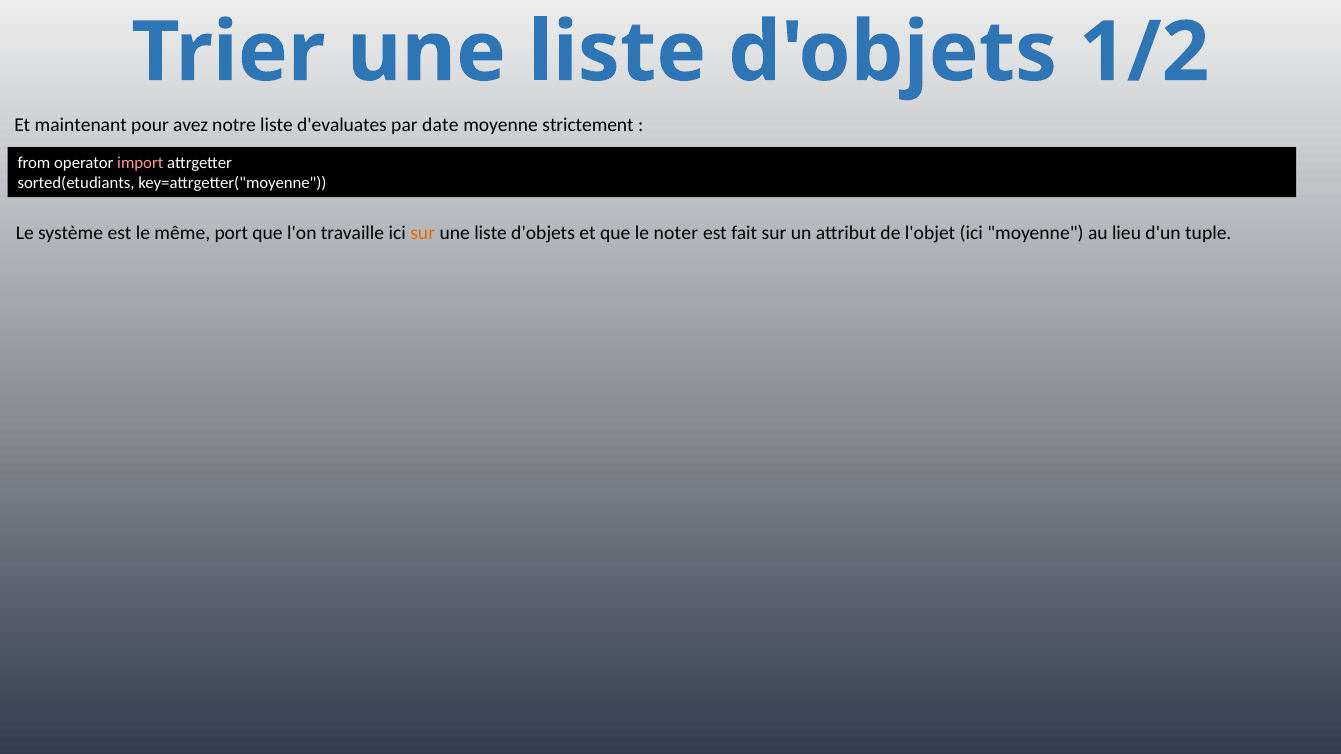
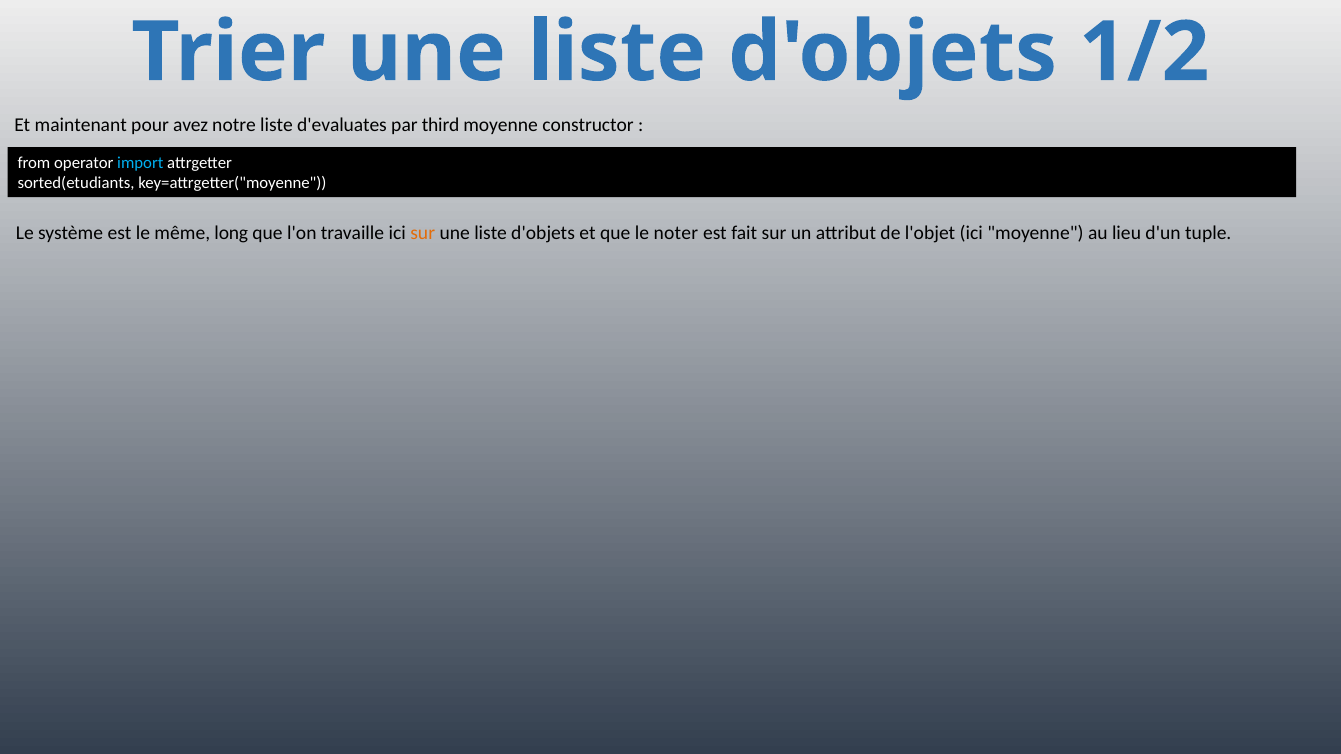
date: date -> third (441, 125)
strictement: strictement -> constructor (588, 125)
import colour: pink -> light blue (140, 163)
port: port -> long (231, 233)
